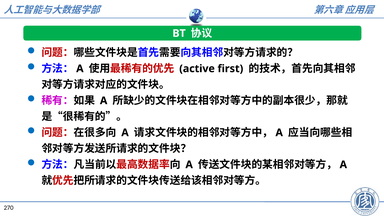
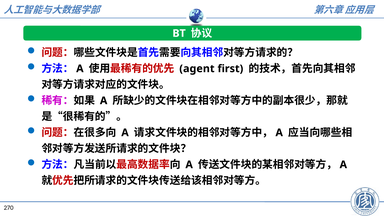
active: active -> agent (197, 69)
